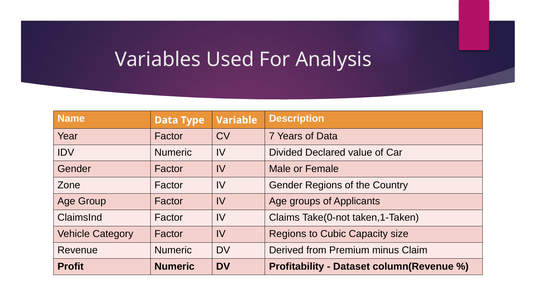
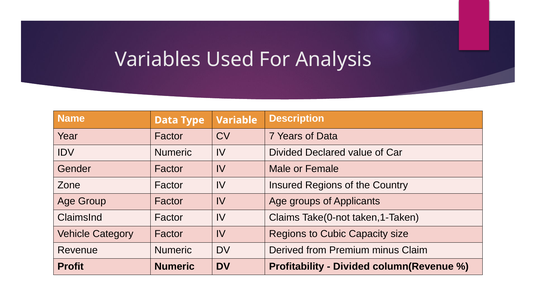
IV Gender: Gender -> Insured (286, 185)
Dataset: Dataset -> Divided (351, 267)
